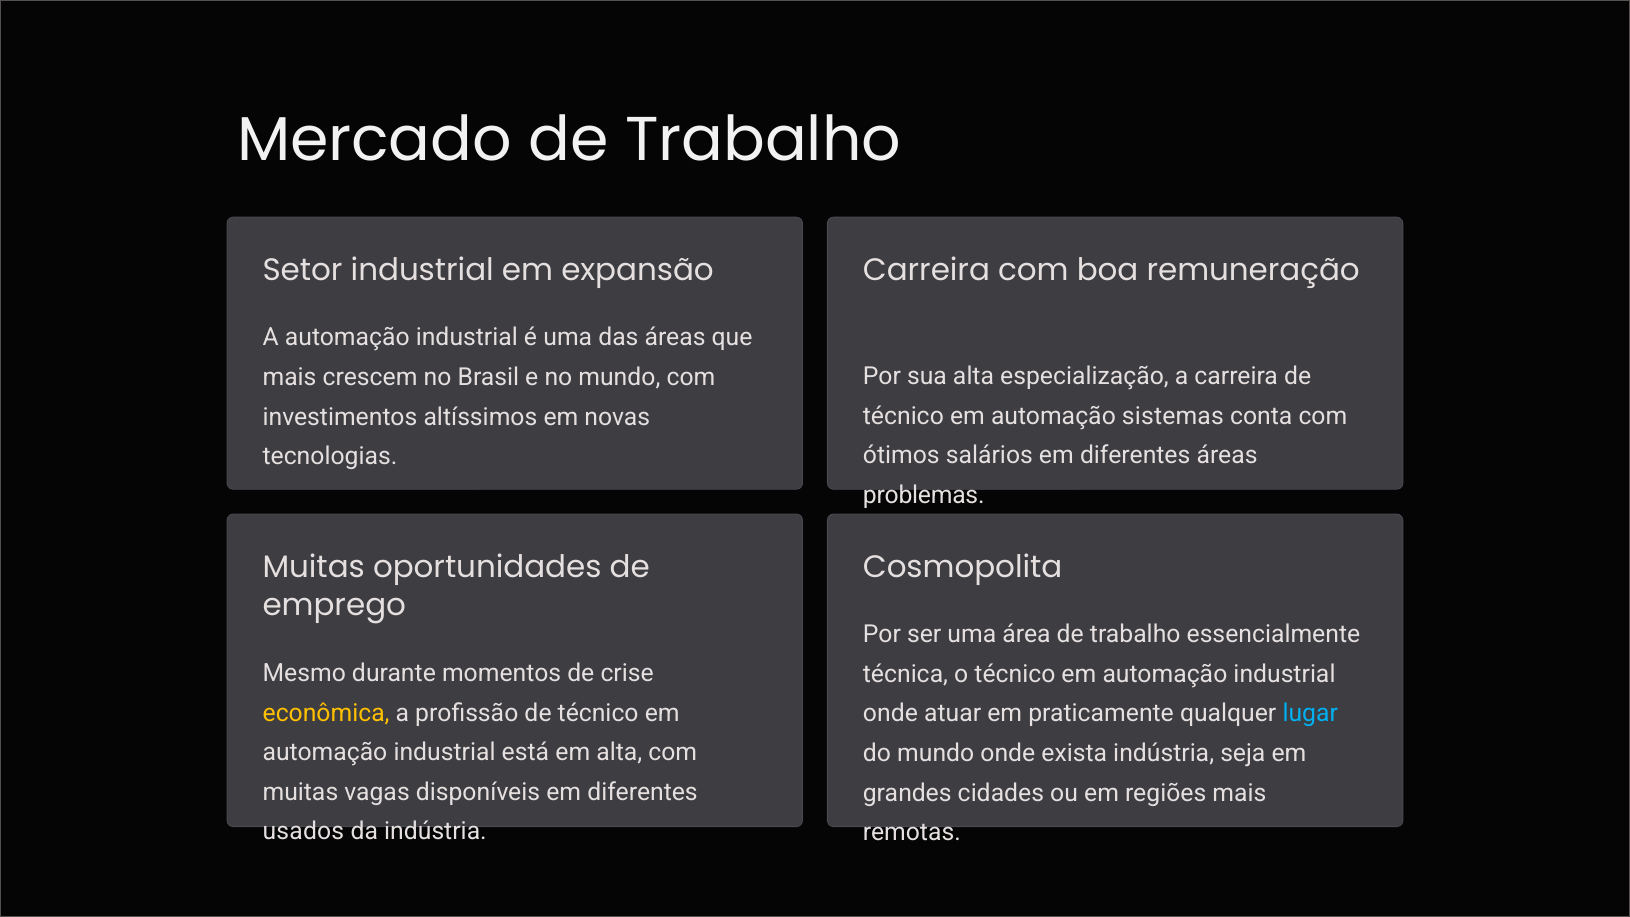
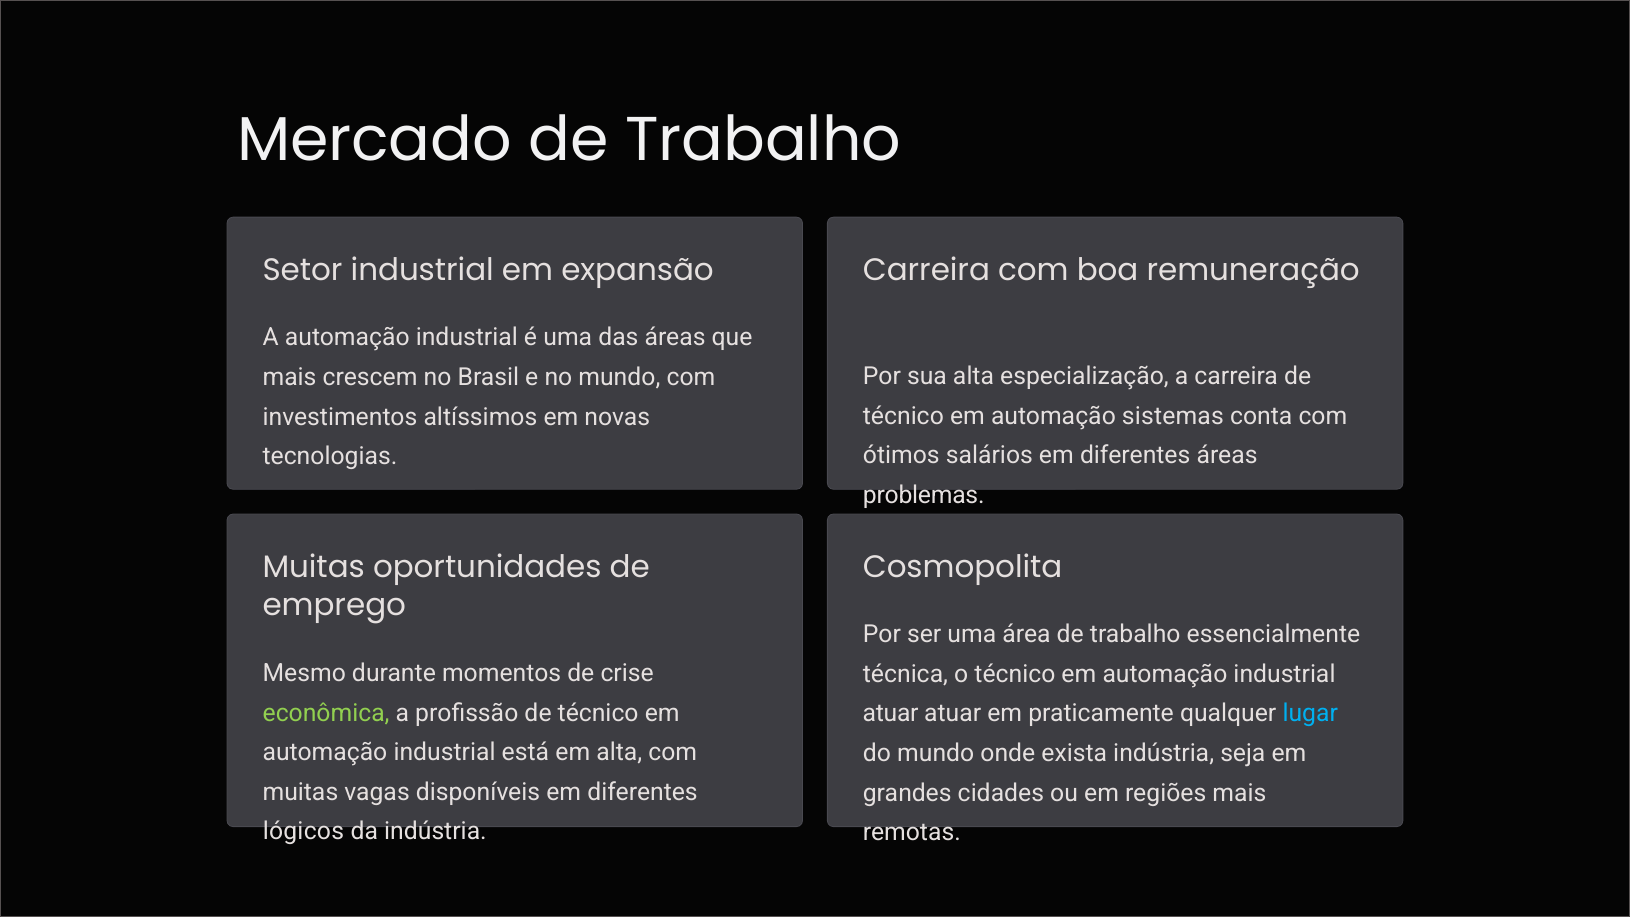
econômica colour: yellow -> light green (326, 713)
onde: onde -> atuar (891, 714)
usados: usados -> lógicos (303, 832)
